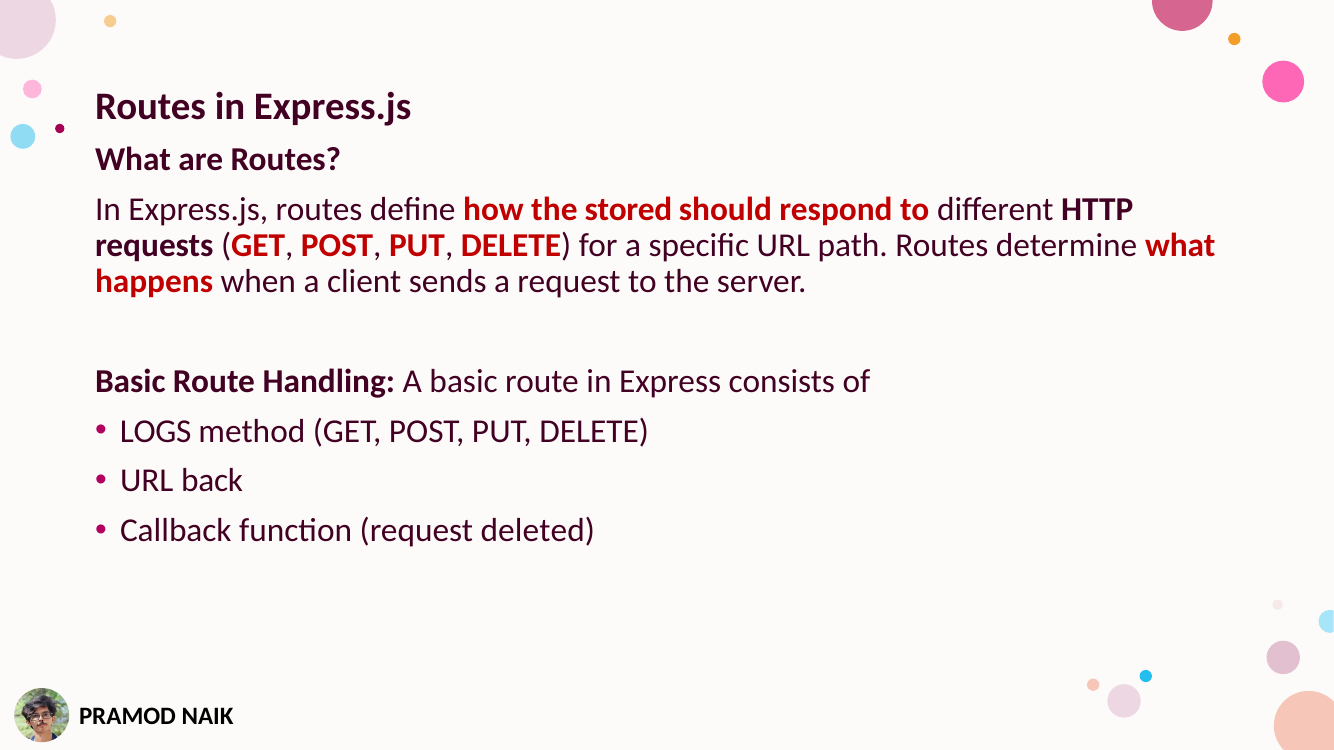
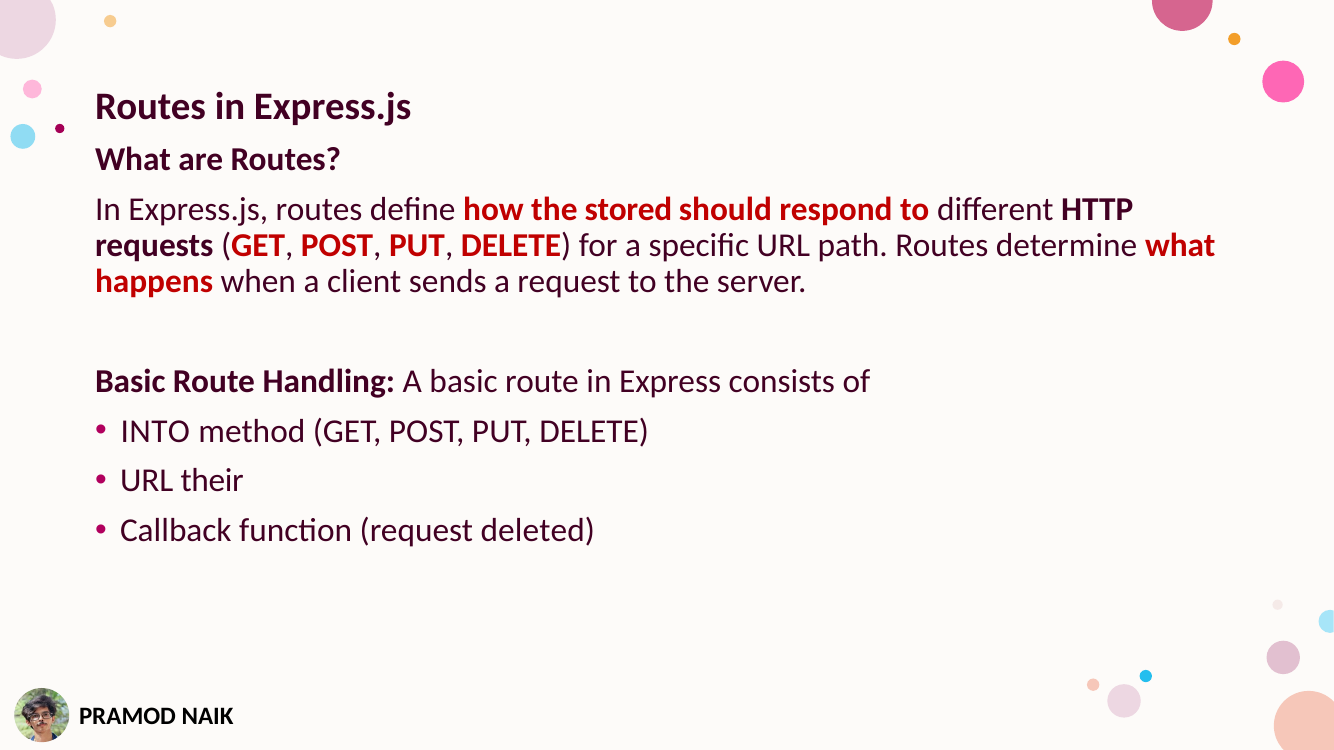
LOGS: LOGS -> INTO (155, 431)
back: back -> their (212, 481)
